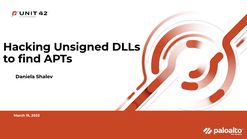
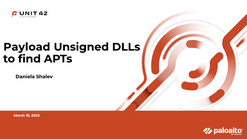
Hacking: Hacking -> Payload (27, 47)
